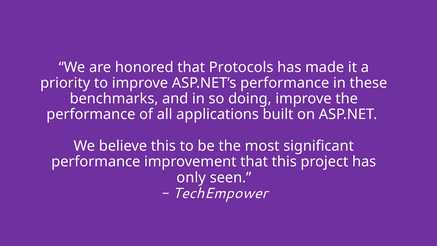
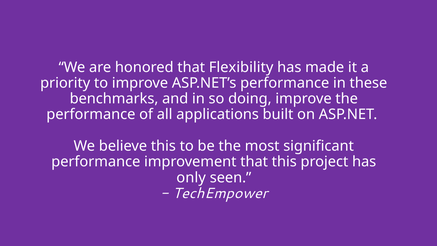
Protocols: Protocols -> Flexibility (241, 67)
